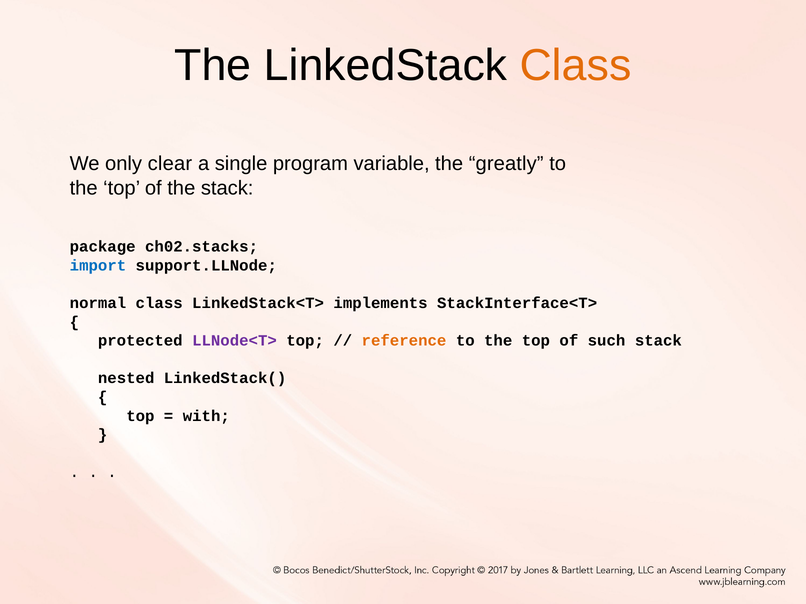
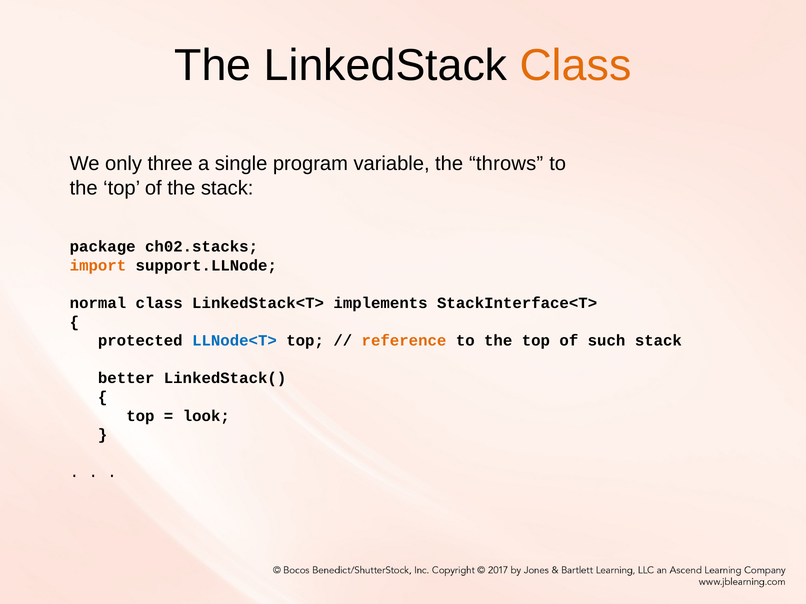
clear: clear -> three (170, 164)
greatly: greatly -> throws (506, 164)
import colour: blue -> orange (98, 266)
LLNode<T> colour: purple -> blue (234, 341)
nested: nested -> better (126, 379)
with: with -> look (206, 416)
